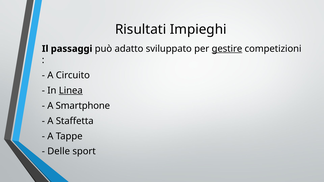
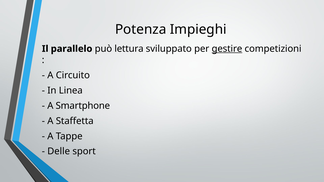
Risultati: Risultati -> Potenza (141, 30)
passaggi: passaggi -> parallelo (72, 49)
adatto: adatto -> lettura (129, 49)
Linea underline: present -> none (71, 91)
